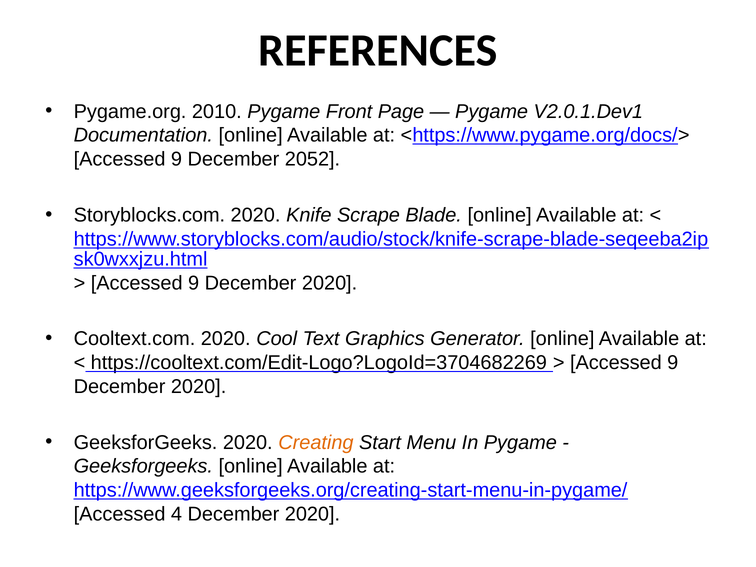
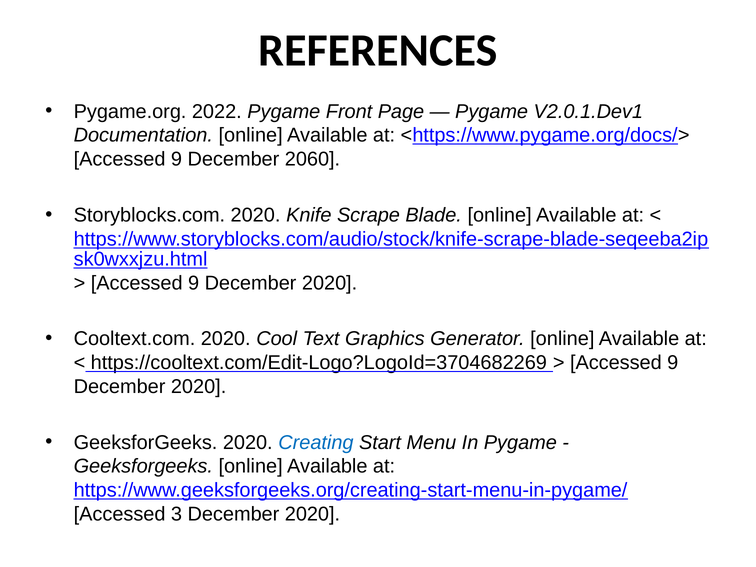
2010: 2010 -> 2022 (217, 111)
2052: 2052 -> 2060 (312, 159)
Creating colour: orange -> blue (316, 442)
4: 4 -> 3 (176, 514)
